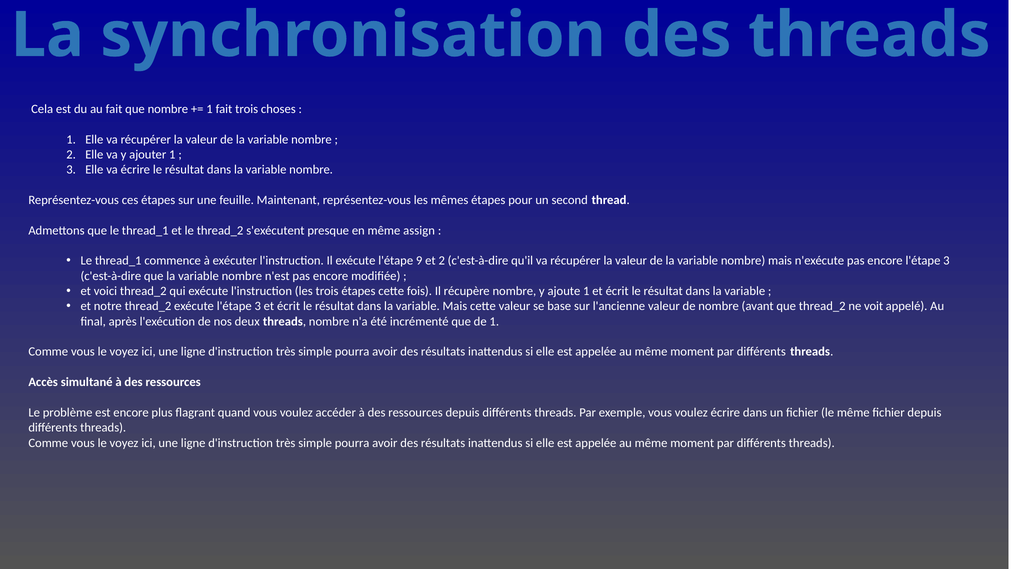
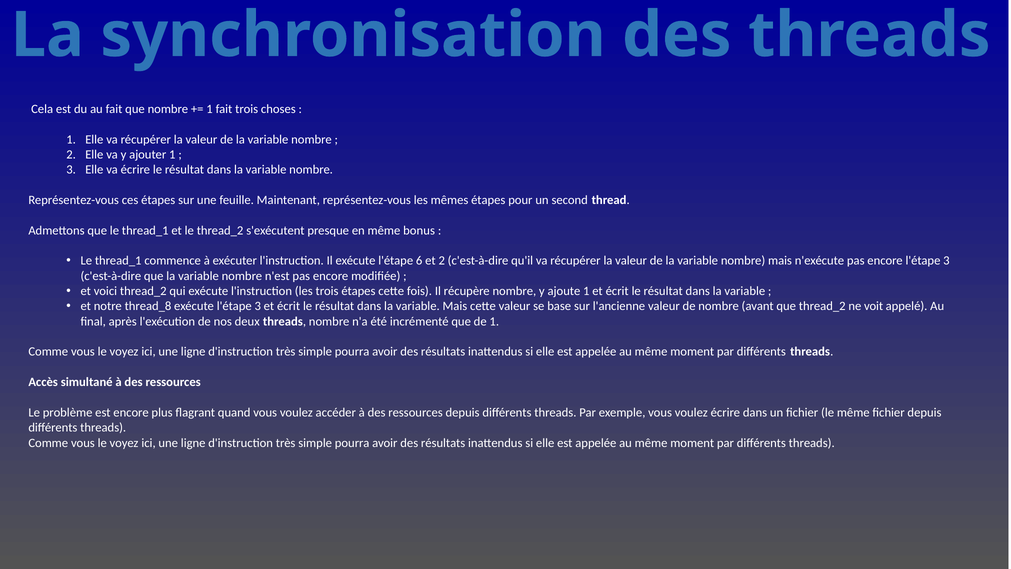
assign: assign -> bonus (419, 230)
9: 9 -> 6 (419, 261)
notre thread_2: thread_2 -> thread_8 (148, 306)
